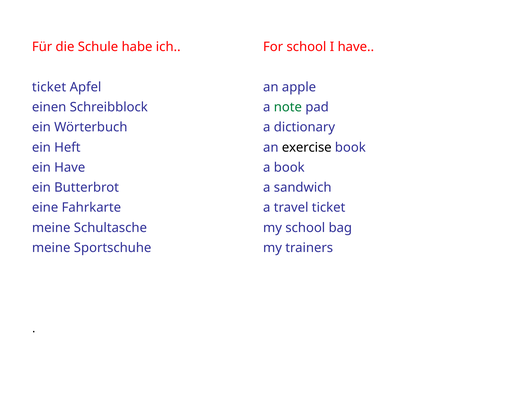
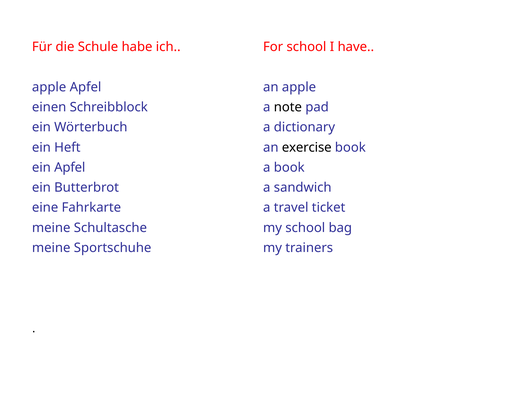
ticket: ticket -> apple (49, 87)
note colour: green -> black (288, 107)
ein Have: Have -> Apfel (70, 167)
